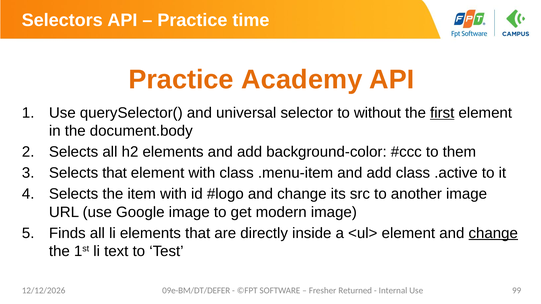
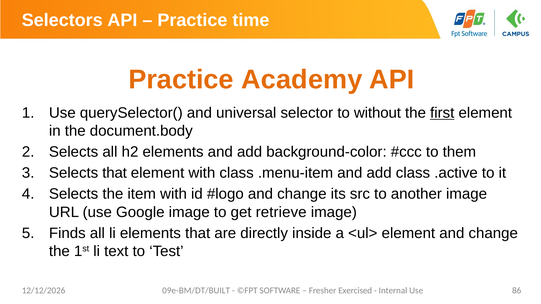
modern: modern -> retrieve (281, 212)
change underline: present -> none (493, 233)
09e-BM/DT/DEFER: 09e-BM/DT/DEFER -> 09e-BM/DT/BUILT (196, 291)
Returned: Returned -> Exercised (355, 291)
99: 99 -> 86 (517, 291)
